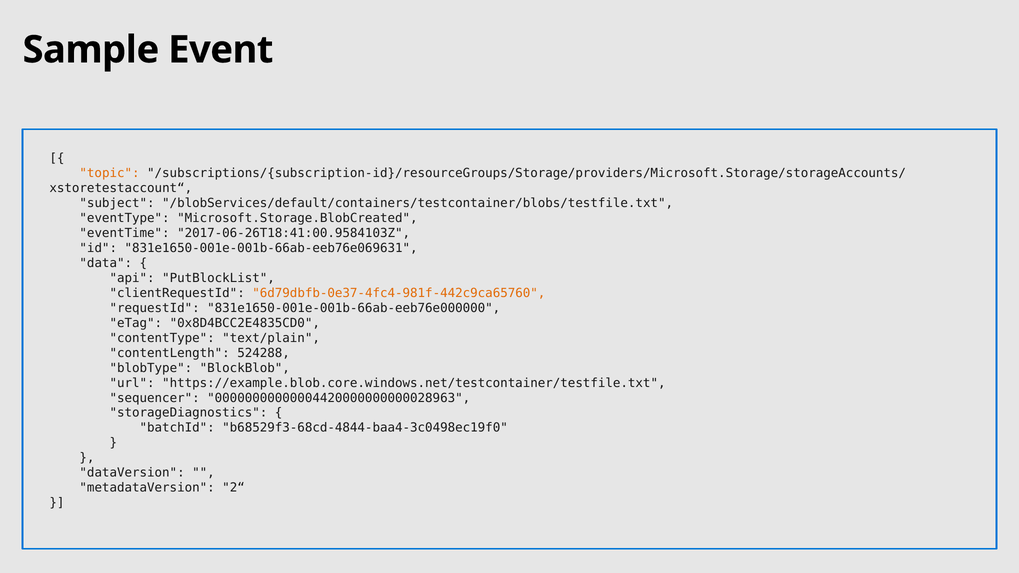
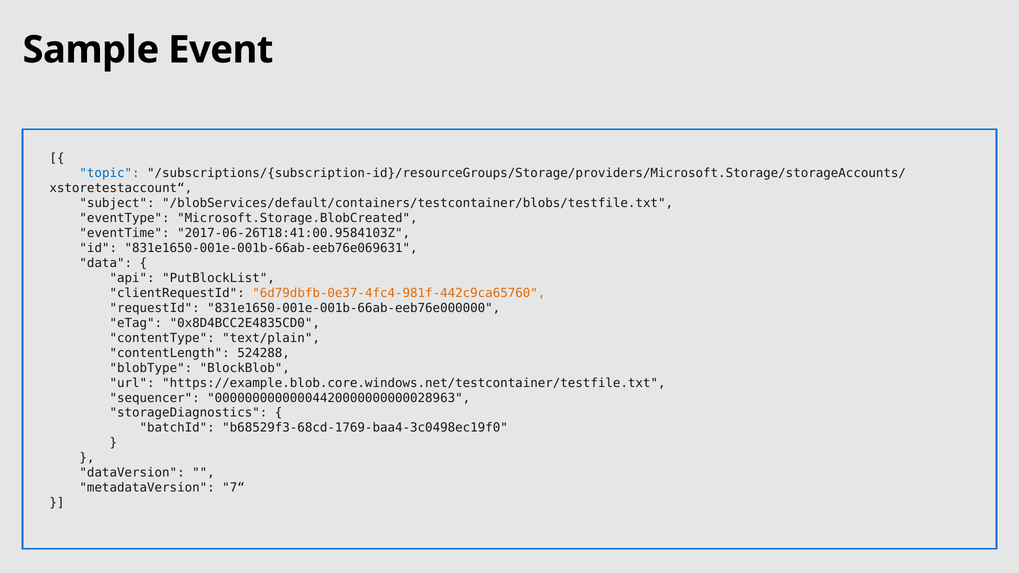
topic colour: orange -> blue (110, 173)
b68529f3-68cd-4844-baa4-3c0498ec19f0: b68529f3-68cd-4844-baa4-3c0498ec19f0 -> b68529f3-68cd-1769-baa4-3c0498ec19f0 (365, 428)
2“: 2“ -> 7“ (234, 488)
